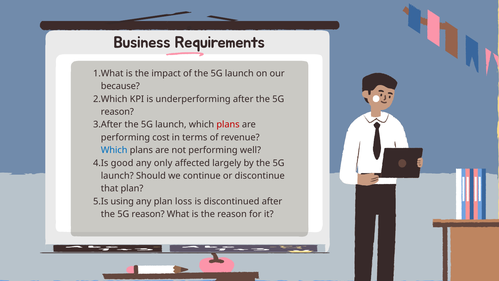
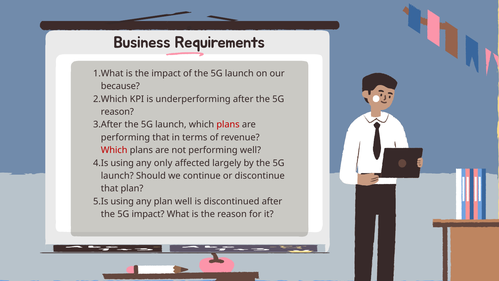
performing cost: cost -> that (161, 137)
Which colour: blue -> red (114, 150)
good: good -> using (122, 163)
plan loss: loss -> well (184, 201)
reason: reason -> impact (148, 214)
